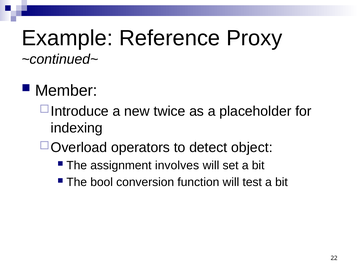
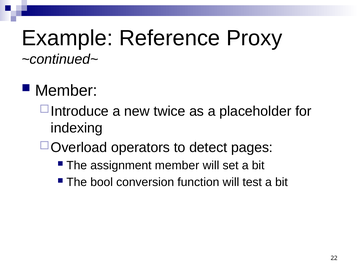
object: object -> pages (252, 147)
assignment involves: involves -> member (177, 165)
